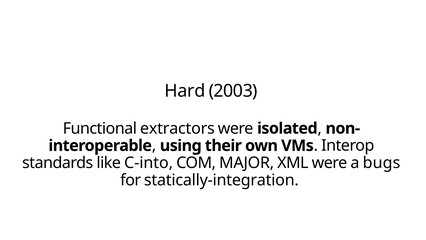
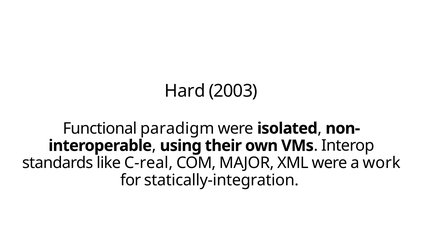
extractors: extractors -> paradigm (177, 128)
C-into: C-into -> C-real (149, 163)
bugs: bugs -> work (382, 163)
